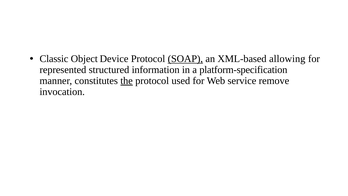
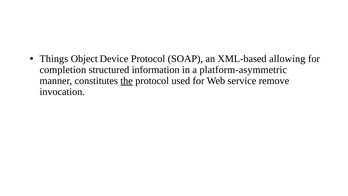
Classic: Classic -> Things (54, 59)
SOAP underline: present -> none (185, 59)
represented: represented -> completion (63, 70)
platform-specification: platform-specification -> platform-asymmetric (243, 70)
